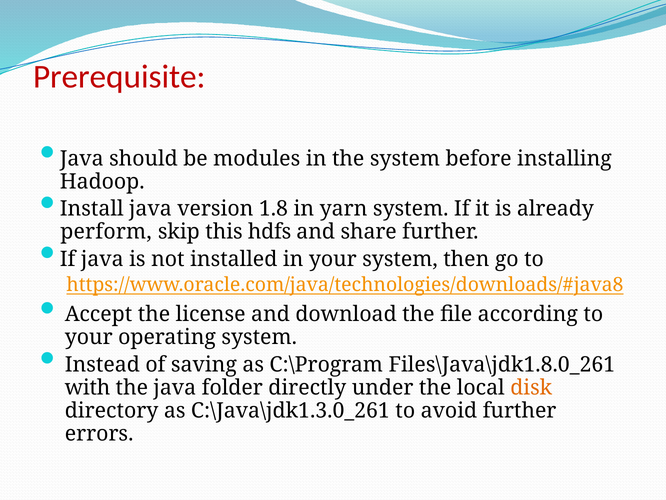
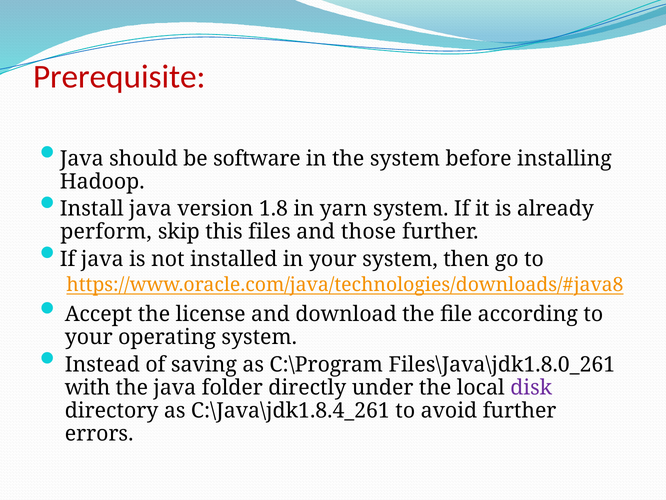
modules: modules -> software (257, 158)
hdfs: hdfs -> files (269, 232)
share: share -> those (369, 232)
disk colour: orange -> purple (531, 387)
C:\Java\jdk1.3.0_261: C:\Java\jdk1.3.0_261 -> C:\Java\jdk1.8.4_261 (290, 410)
